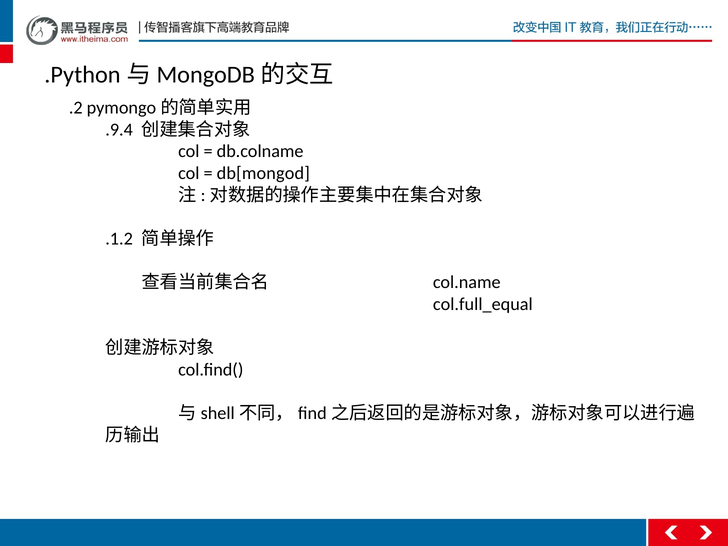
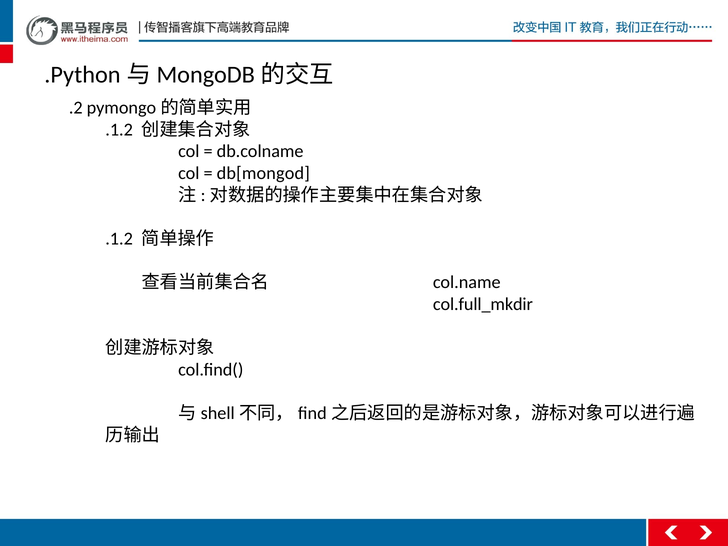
.9.4: .9.4 -> .1.2 (119, 130)
col.full_equal: col.full_equal -> col.full_mkdir (483, 304)
